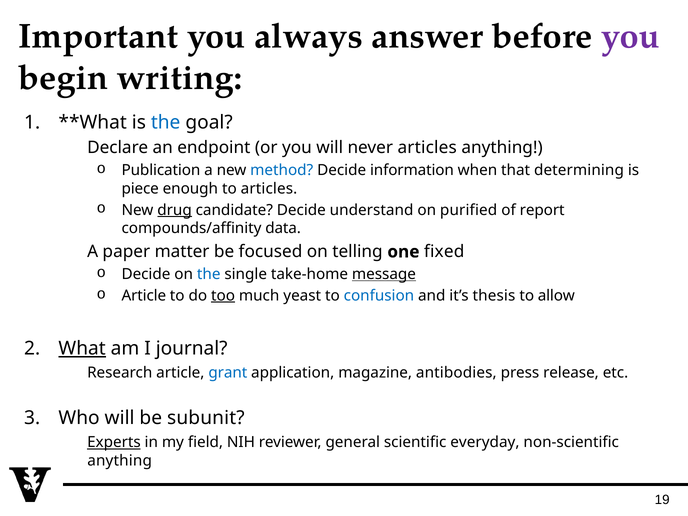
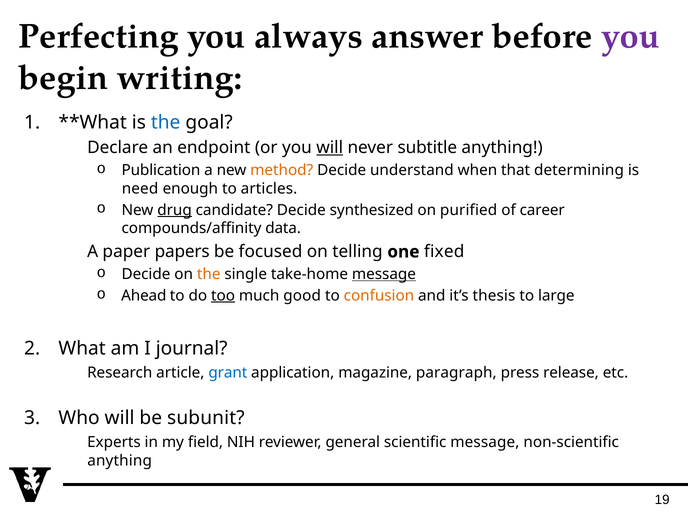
Important: Important -> Perfecting (99, 37)
will underline: none -> present (330, 148)
never articles: articles -> subtitle (427, 148)
method colour: blue -> orange (282, 170)
information: information -> understand (412, 170)
piece: piece -> need (140, 189)
understand: understand -> synthesized (372, 210)
report: report -> career (542, 210)
matter: matter -> papers (182, 252)
the colour: blue -> orange (209, 274)
Article: Article -> Ahead (144, 296)
yeast: yeast -> good (302, 296)
confusion colour: blue -> orange (379, 296)
allow: allow -> large (556, 296)
What underline: present -> none (82, 349)
antibodies: antibodies -> paragraph (456, 373)
Experts underline: present -> none (114, 442)
scientific everyday: everyday -> message (485, 442)
